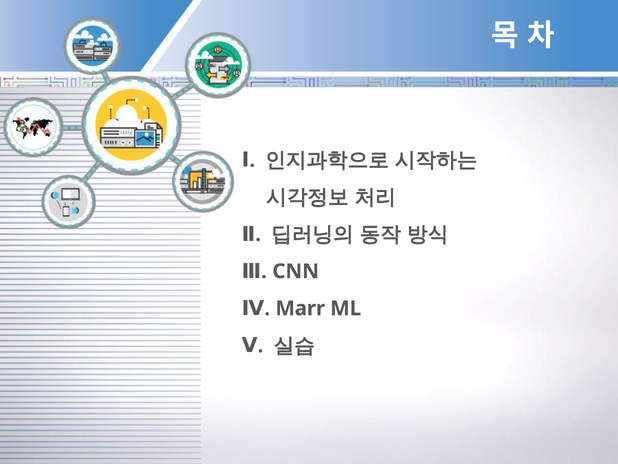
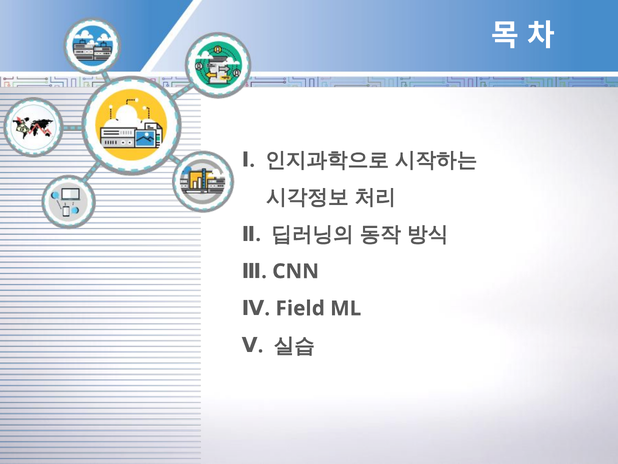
Marr: Marr -> Field (300, 308)
